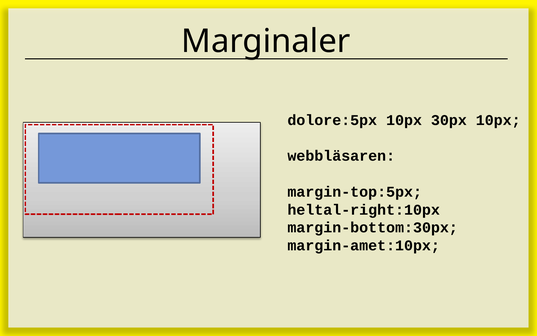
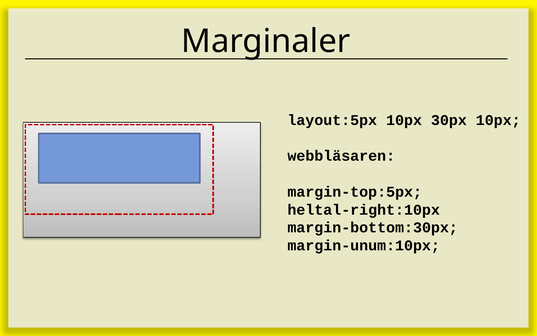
dolore:5px: dolore:5px -> layout:5px (332, 120)
margin-amet:10px: margin-amet:10px -> margin-unum:10px (364, 245)
